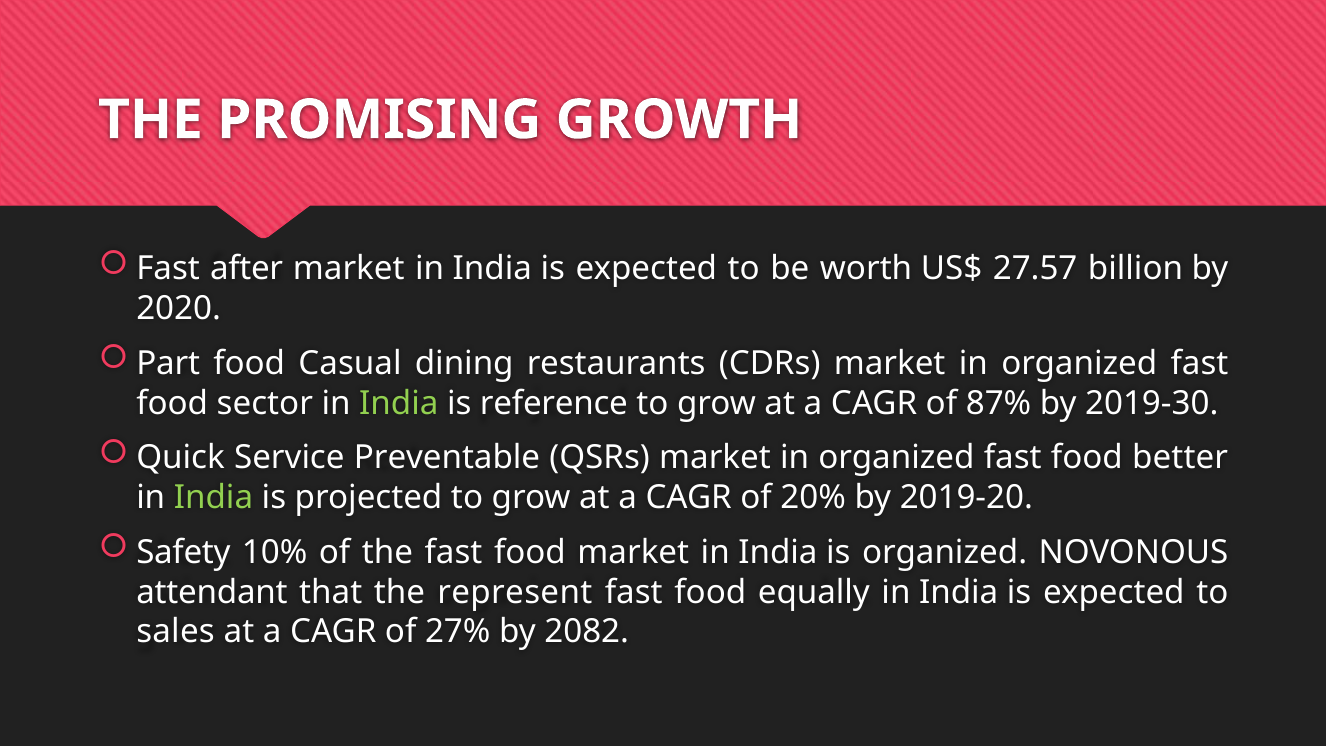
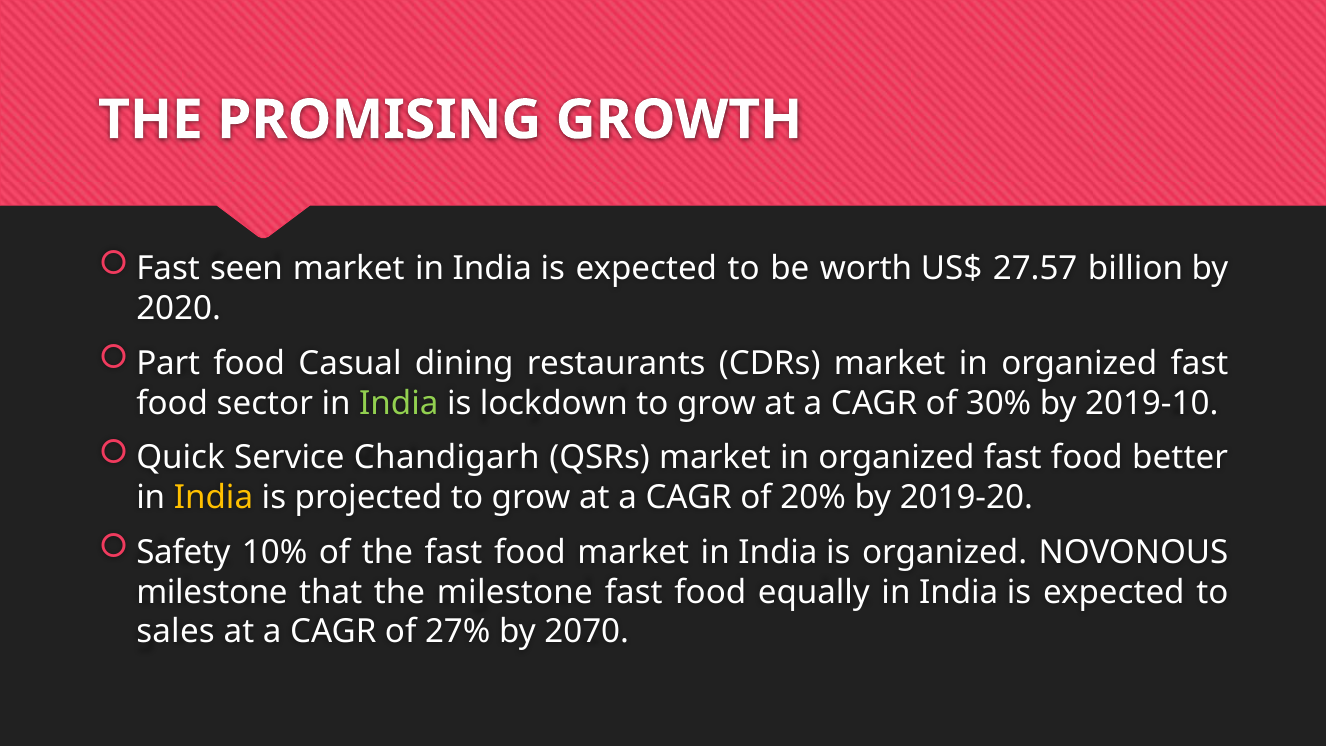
after: after -> seen (247, 269)
reference: reference -> lockdown (554, 403)
87%: 87% -> 30% (999, 403)
2019-30: 2019-30 -> 2019-10 (1152, 403)
Preventable: Preventable -> Chandigarh (447, 458)
India colour: light green -> yellow (214, 498)
attendant: attendant -> milestone (212, 592)
the represent: represent -> milestone (515, 592)
2082: 2082 -> 2070 (587, 632)
